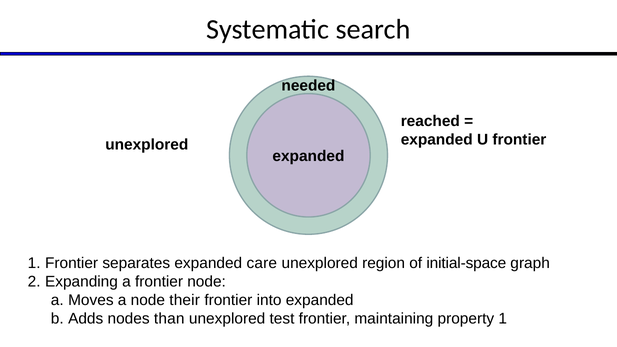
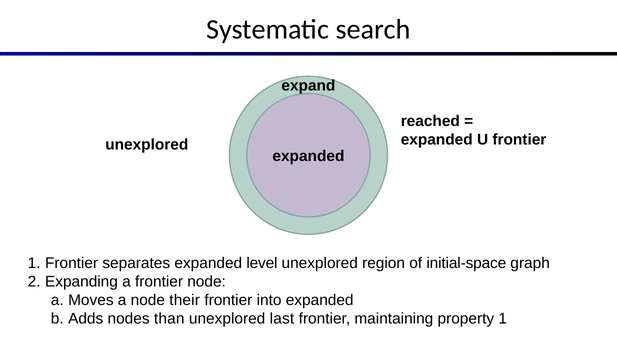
needed: needed -> expand (308, 86)
care: care -> level (262, 263)
test: test -> last (282, 319)
